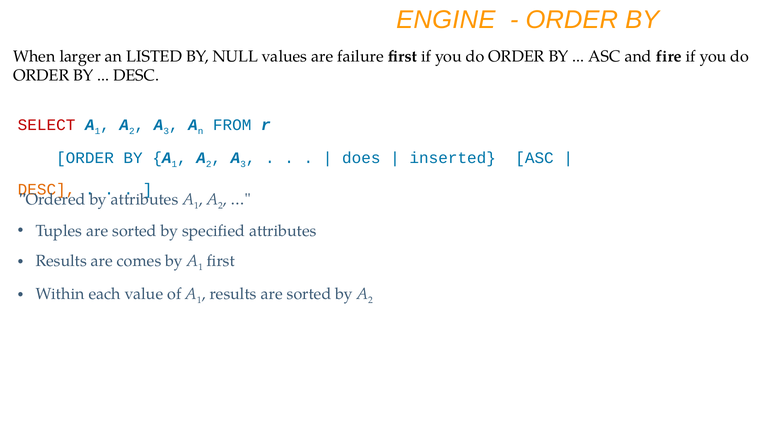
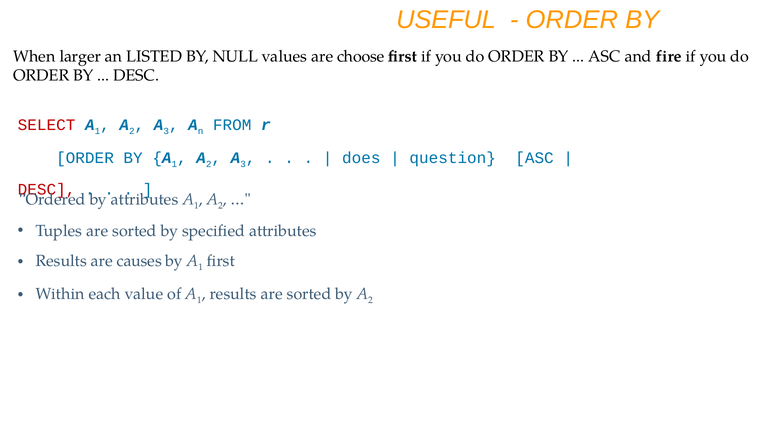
ENGINE: ENGINE -> USEFUL (446, 20)
failure: failure -> choose (361, 56)
inserted: inserted -> question (453, 158)
DESC colour: orange -> red (47, 189)
comes: comes -> causes (139, 261)
